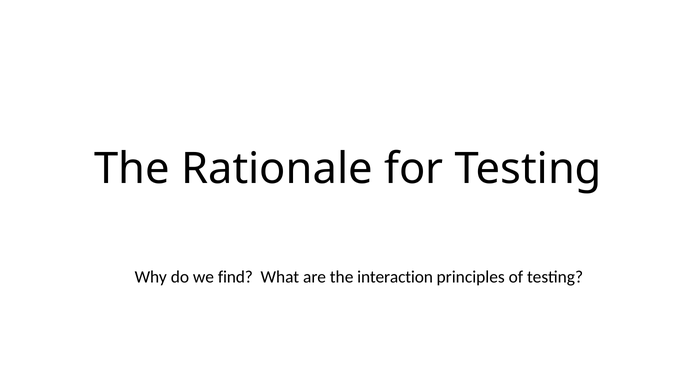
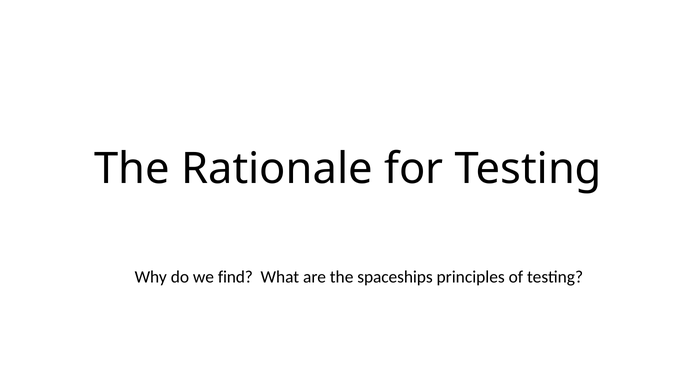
interaction: interaction -> spaceships (395, 277)
